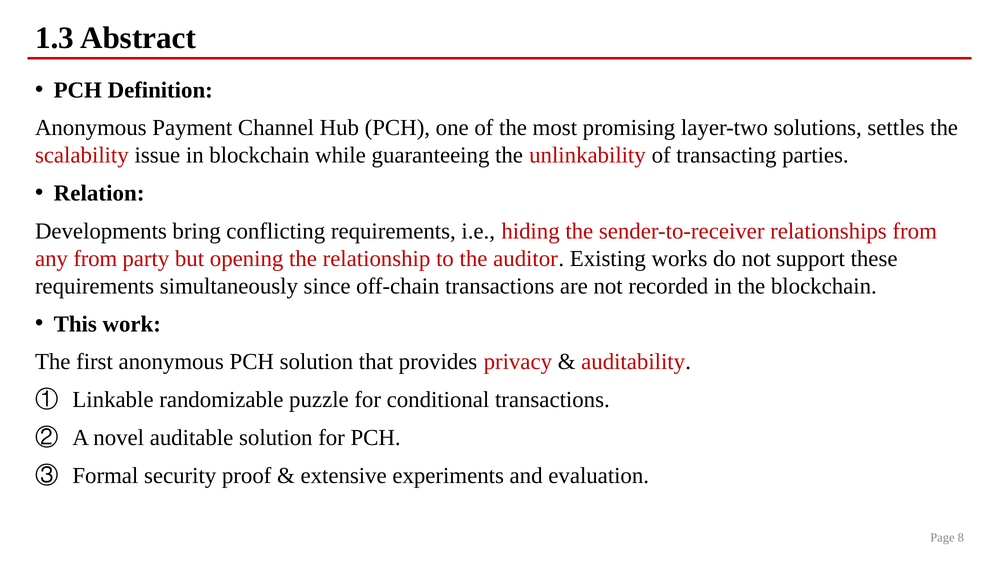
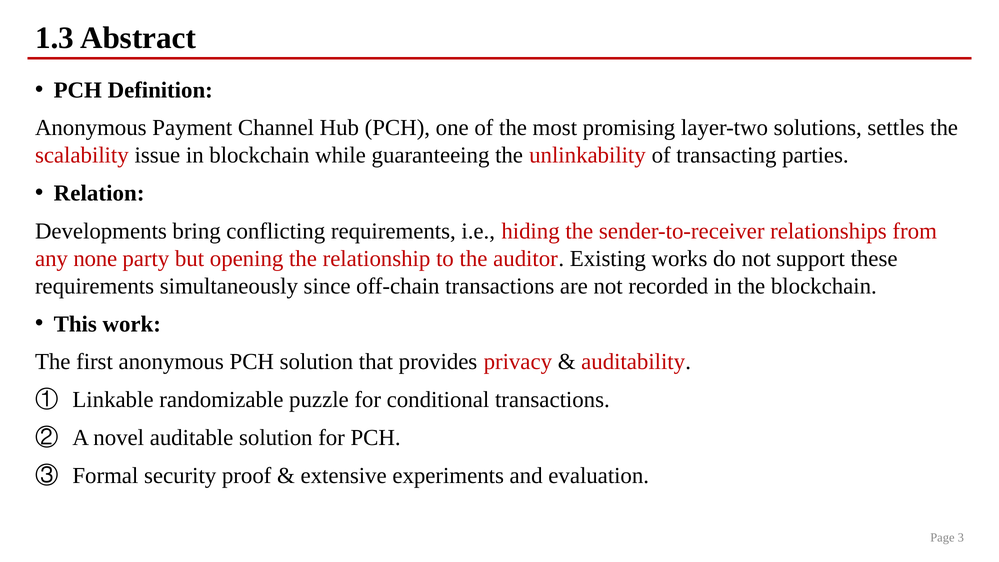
any from: from -> none (95, 259)
8: 8 -> 3 (961, 537)
